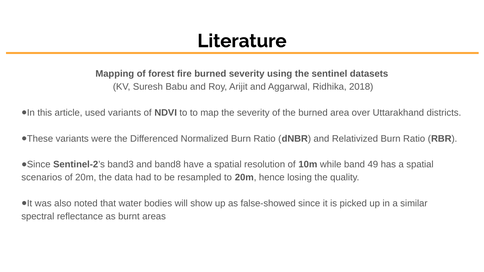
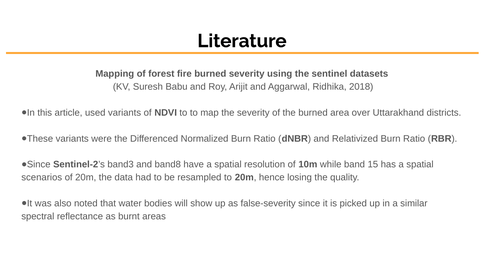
49: 49 -> 15 (373, 165)
false-showed: false-showed -> false-severity (268, 204)
